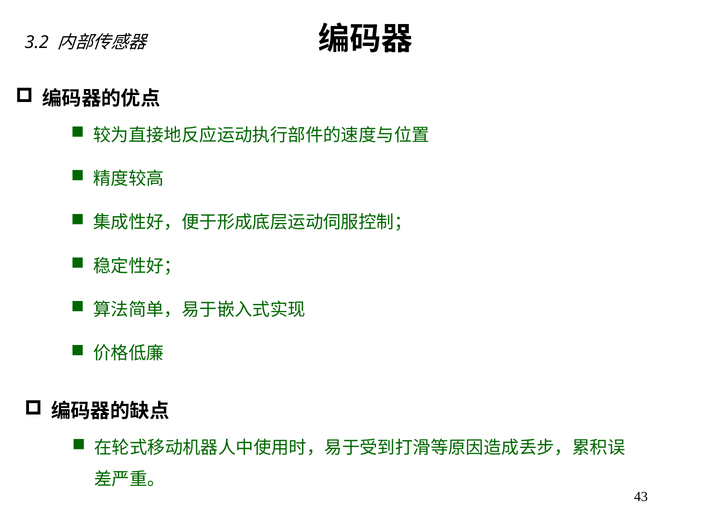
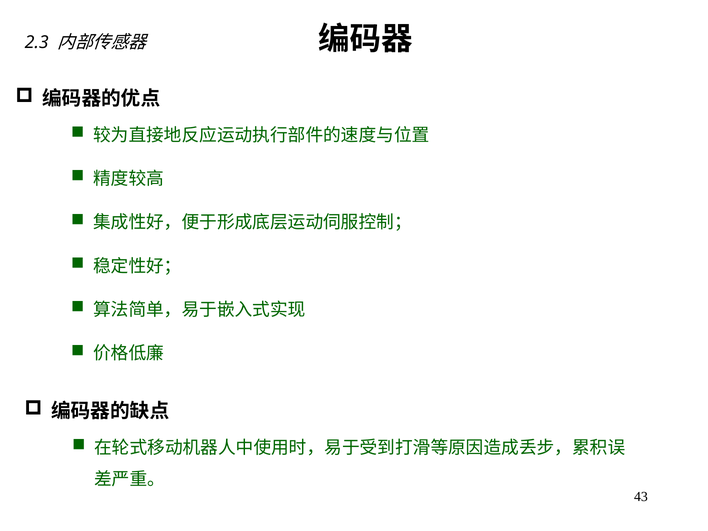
3.2: 3.2 -> 2.3 (37, 43)
